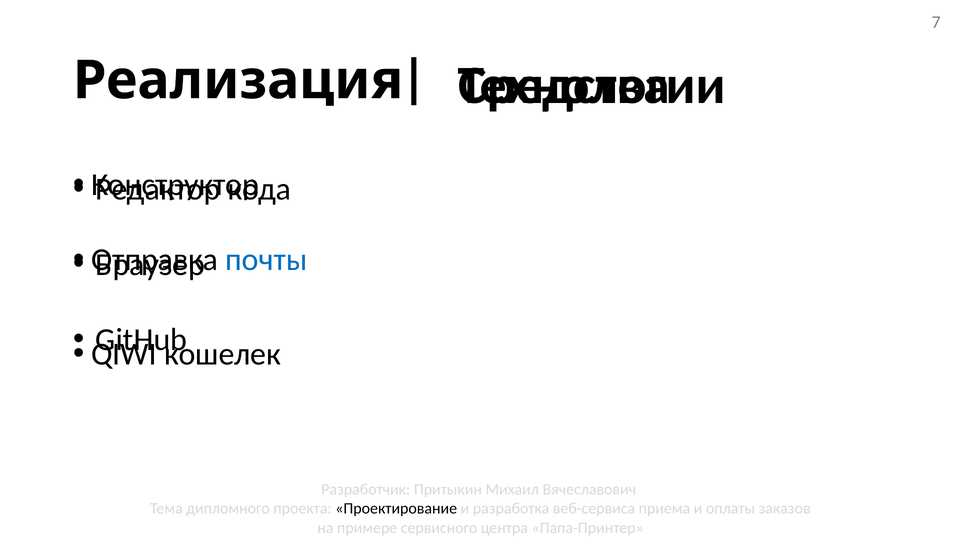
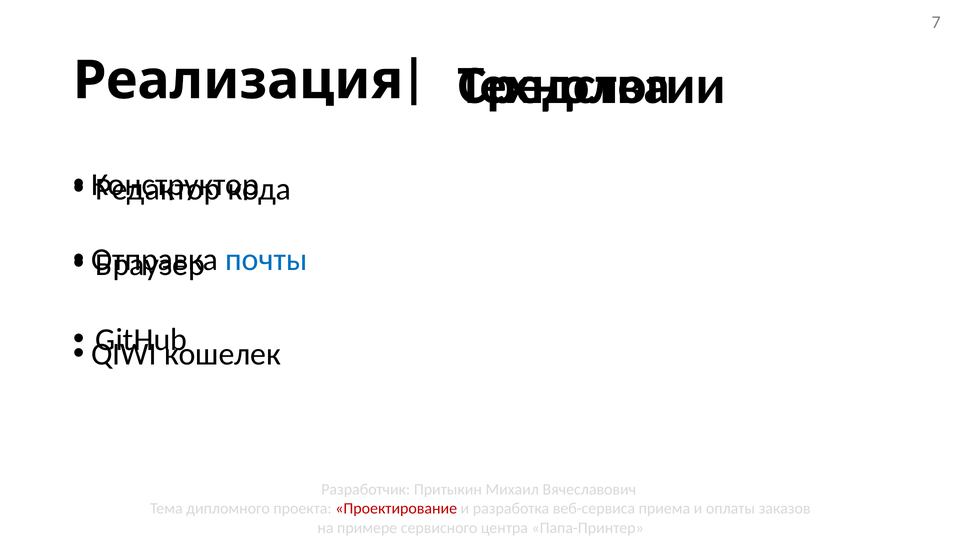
Проектирование colour: black -> red (396, 508)
